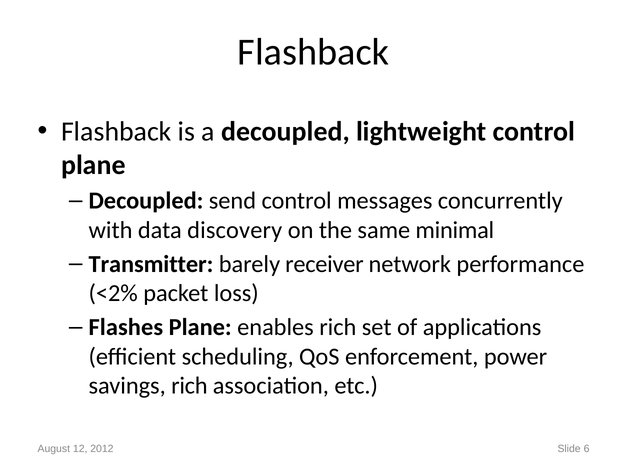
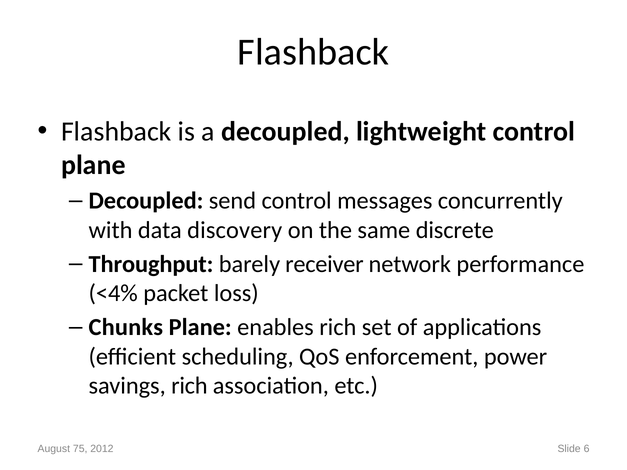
minimal: minimal -> discrete (455, 230)
Transmitter: Transmitter -> Throughput (151, 264)
<2%: <2% -> <4% (113, 293)
Flashes: Flashes -> Chunks (126, 328)
12: 12 -> 75 (80, 449)
